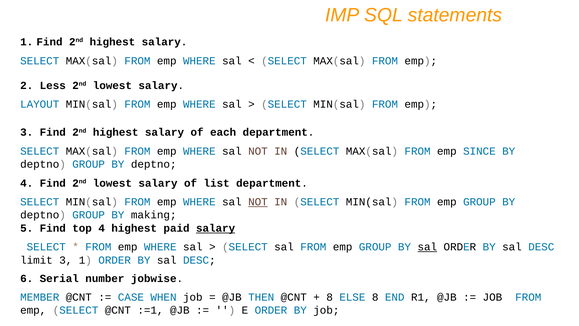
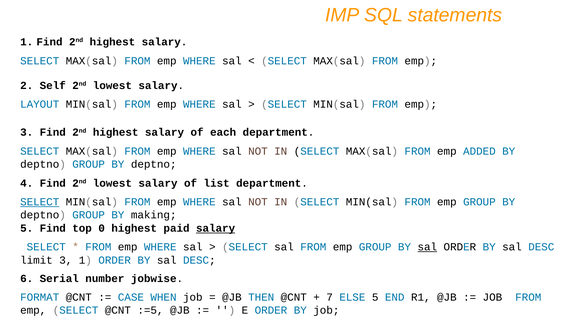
Less: Less -> Self (53, 85)
SINCE: SINCE -> ADDED (479, 151)
SELECT underline: none -> present (40, 202)
NOT underline: present -> none (258, 202)
top 4: 4 -> 0 (102, 228)
MEMBER: MEMBER -> FORMAT (40, 297)
8: 8 -> 7 (330, 297)
ELSE 8: 8 -> 5 (375, 297)
:=1: :=1 -> :=5 (150, 310)
